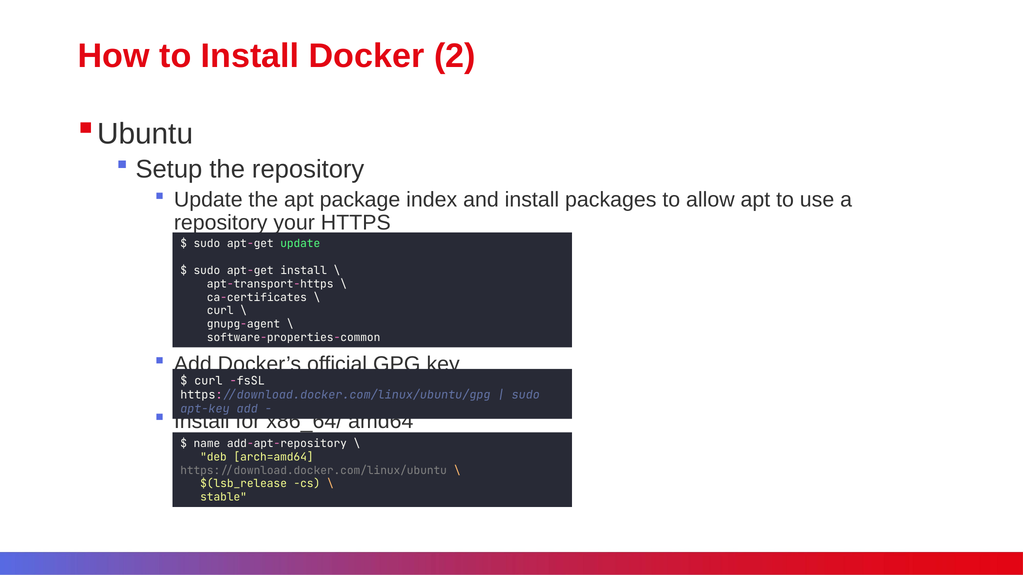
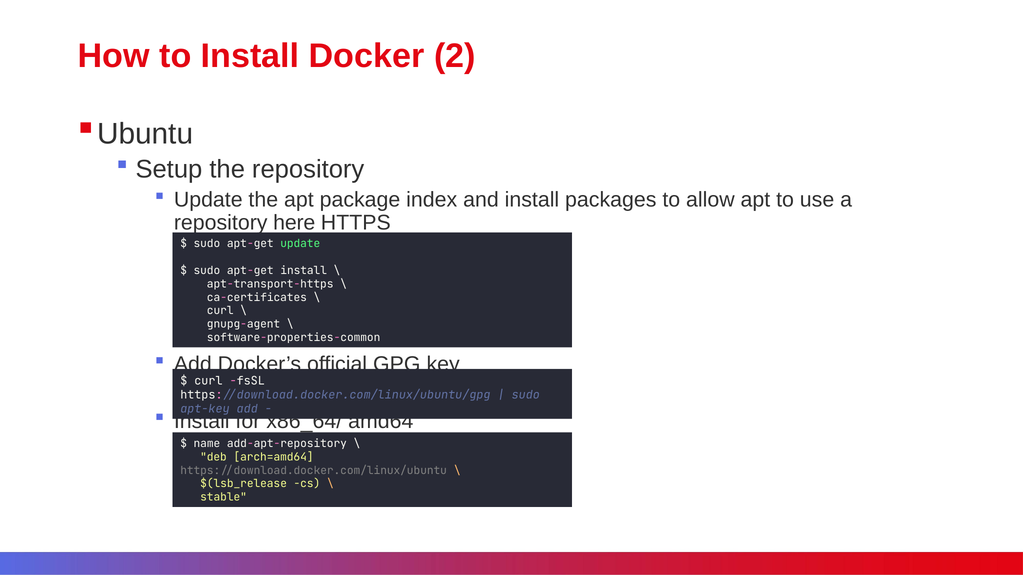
your: your -> here (294, 223)
